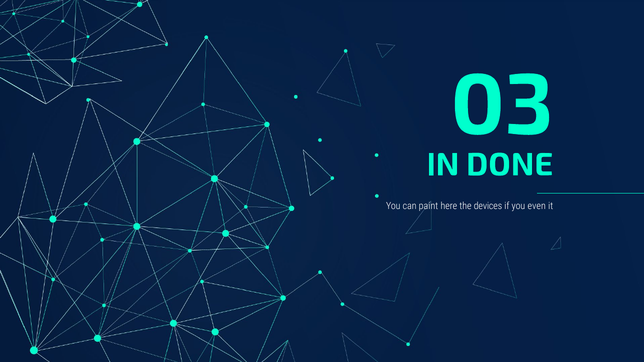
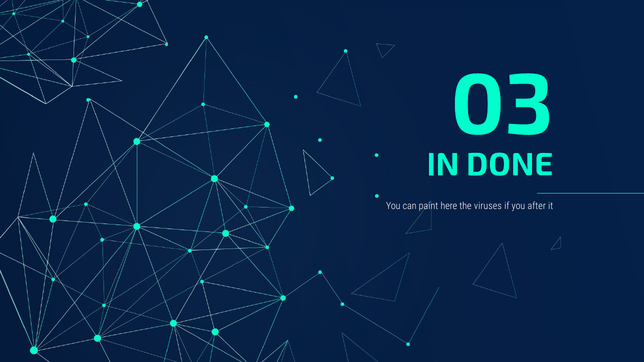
devices: devices -> viruses (488, 206)
even: even -> after (537, 206)
